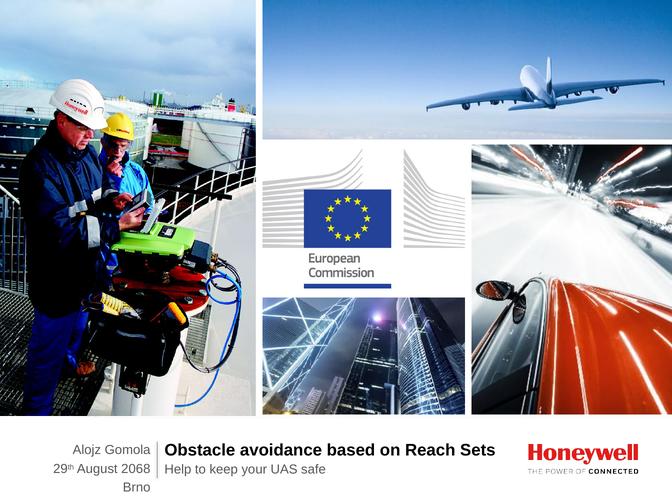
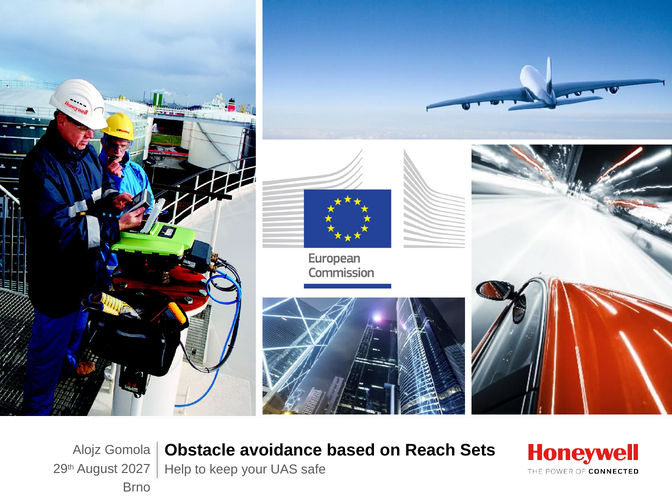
2068: 2068 -> 2027 (136, 469)
